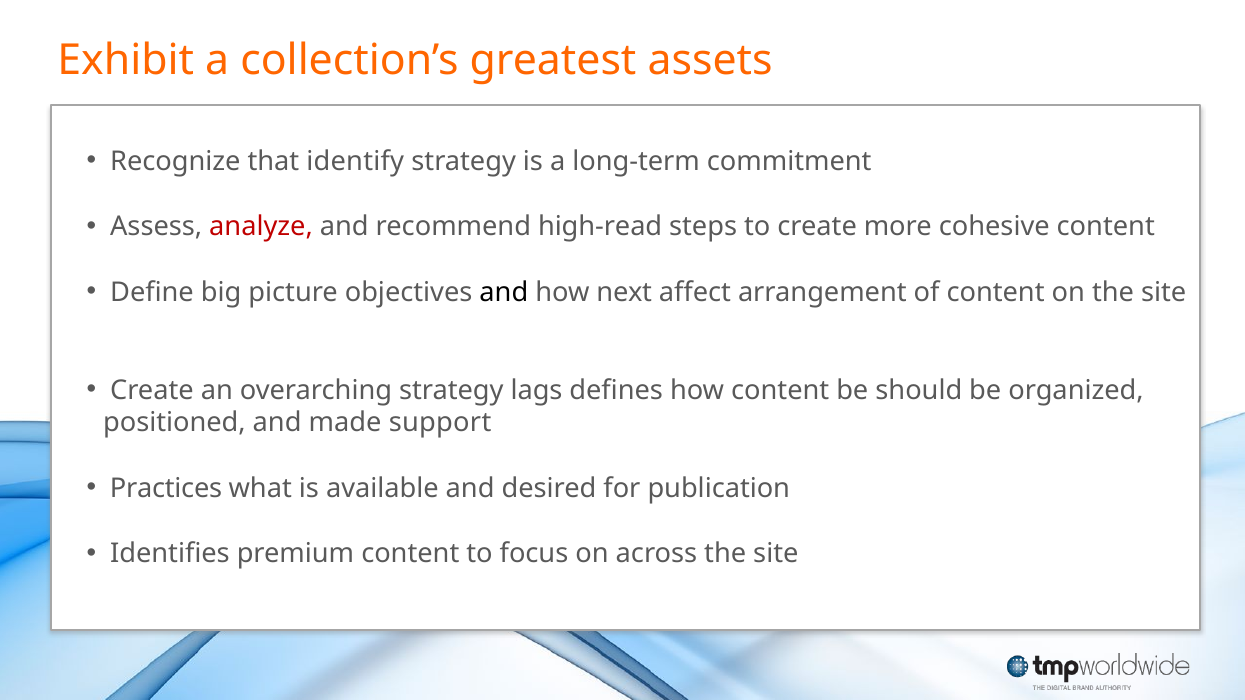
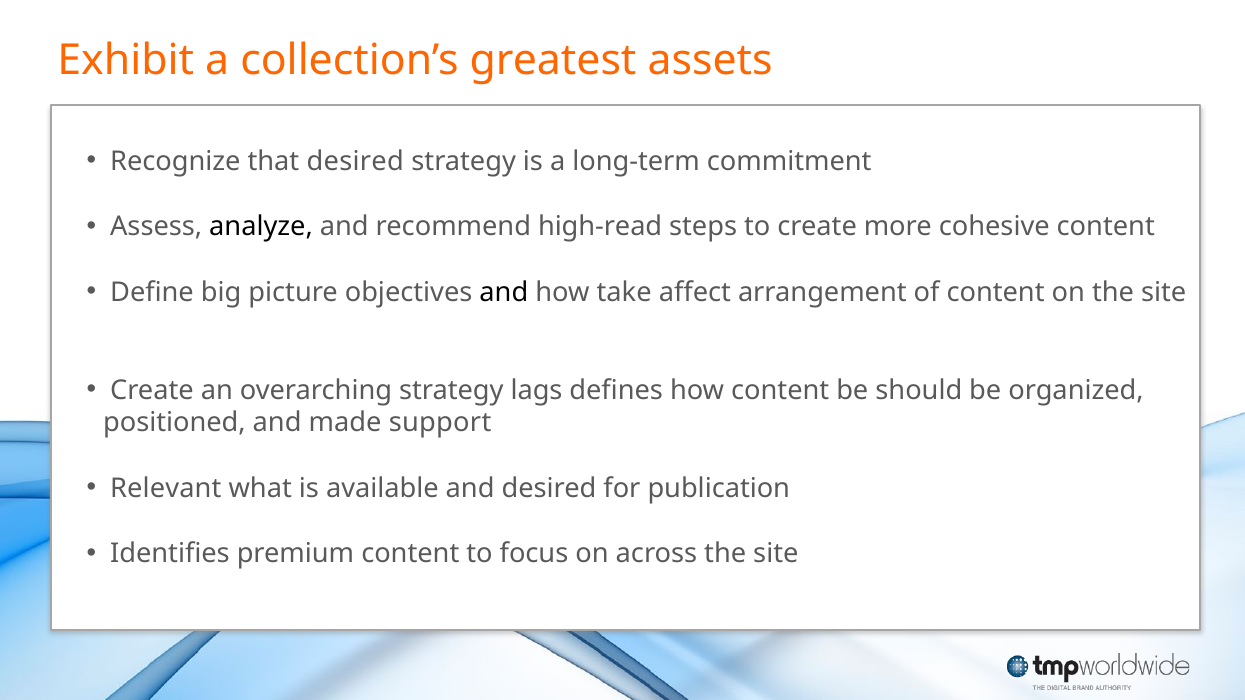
that identify: identify -> desired (355, 161)
analyze colour: red -> black (261, 227)
next: next -> take (624, 292)
Practices: Practices -> Relevant (166, 488)
